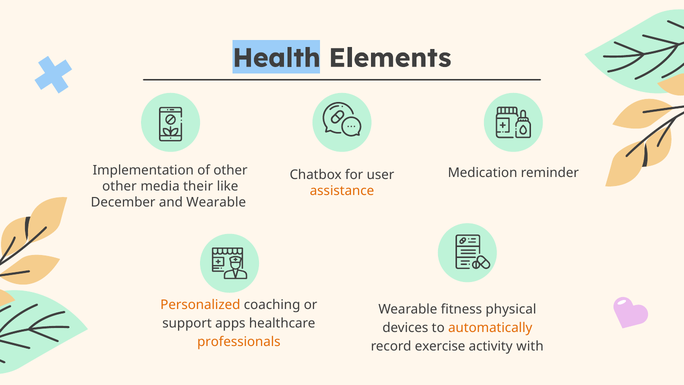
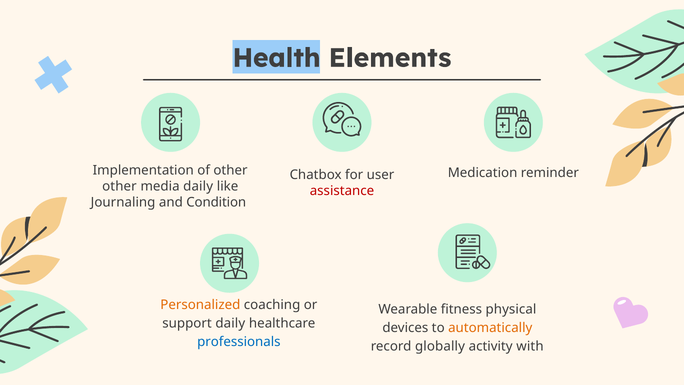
media their: their -> daily (198, 186)
assistance colour: orange -> red (342, 191)
December: December -> Journaling (123, 202)
and Wearable: Wearable -> Condition (216, 202)
support apps: apps -> daily (230, 323)
professionals colour: orange -> blue (239, 341)
exercise: exercise -> globally (440, 346)
